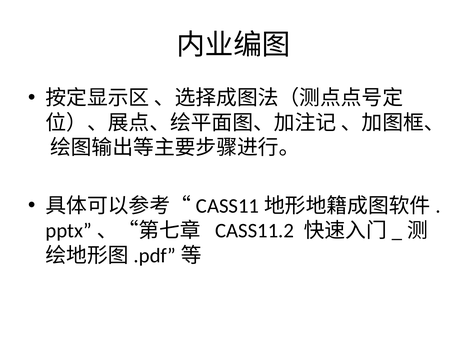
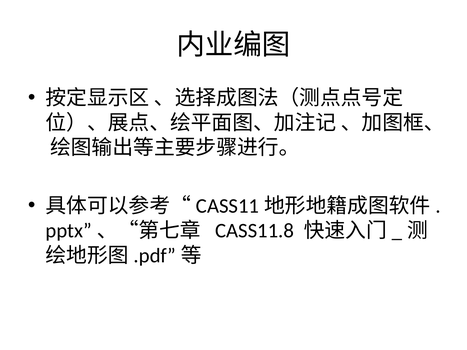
CASS11.2: CASS11.2 -> CASS11.8 (255, 231)
